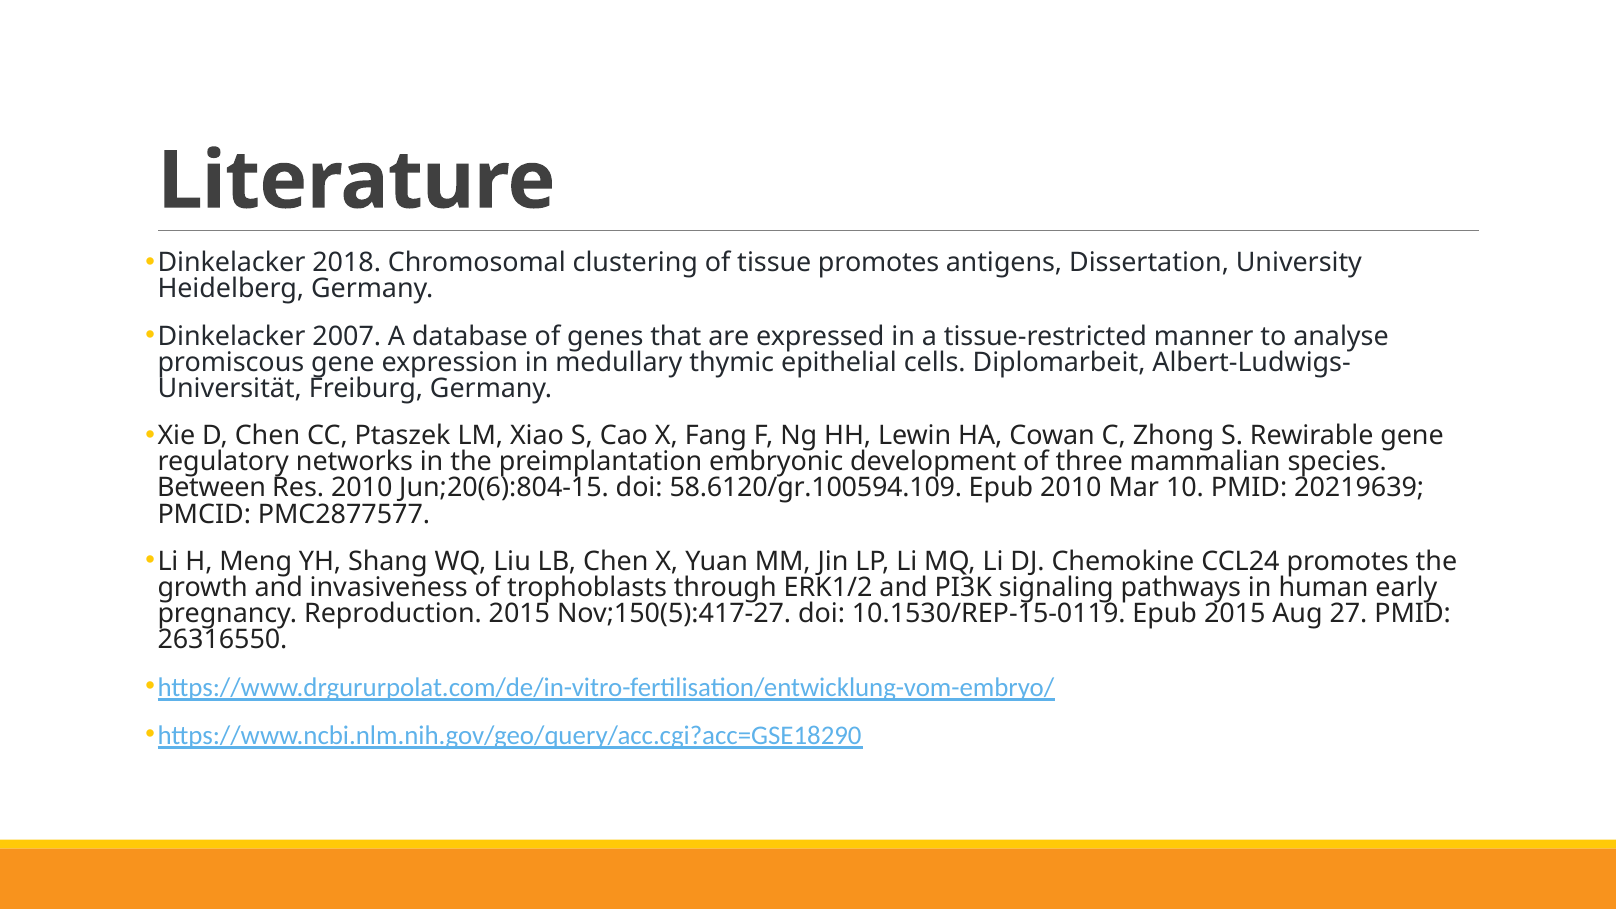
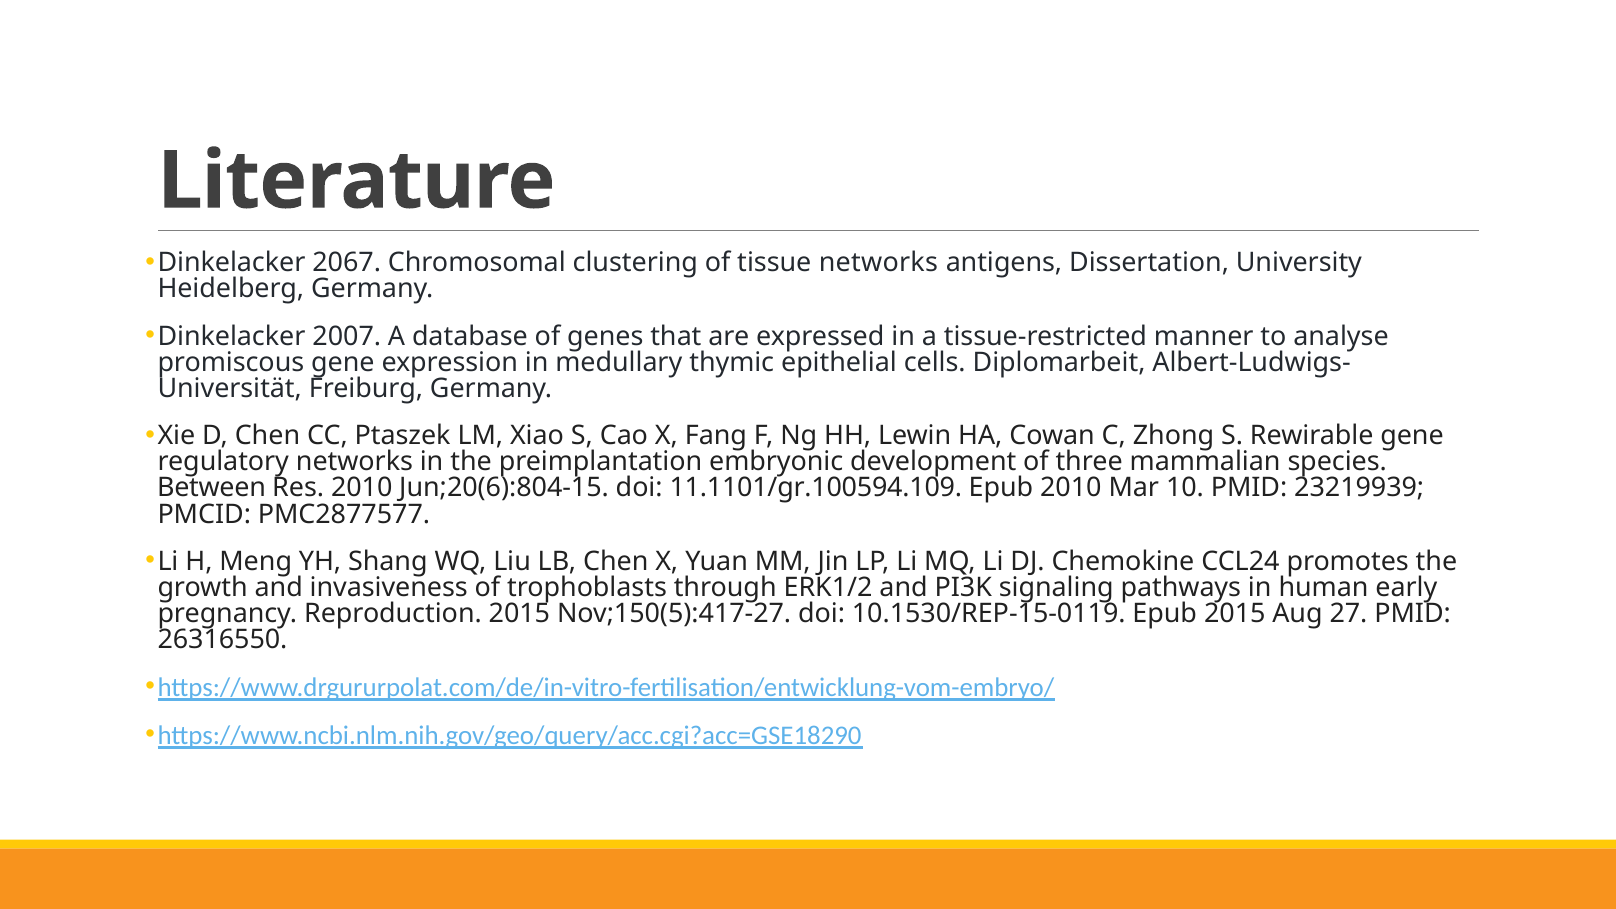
2018: 2018 -> 2067 (347, 263)
tissue promotes: promotes -> networks (878, 263)
58.6120/gr.100594.109: 58.6120/gr.100594.109 -> 11.1101/gr.100594.109 (816, 488)
20219639: 20219639 -> 23219939 (1359, 488)
